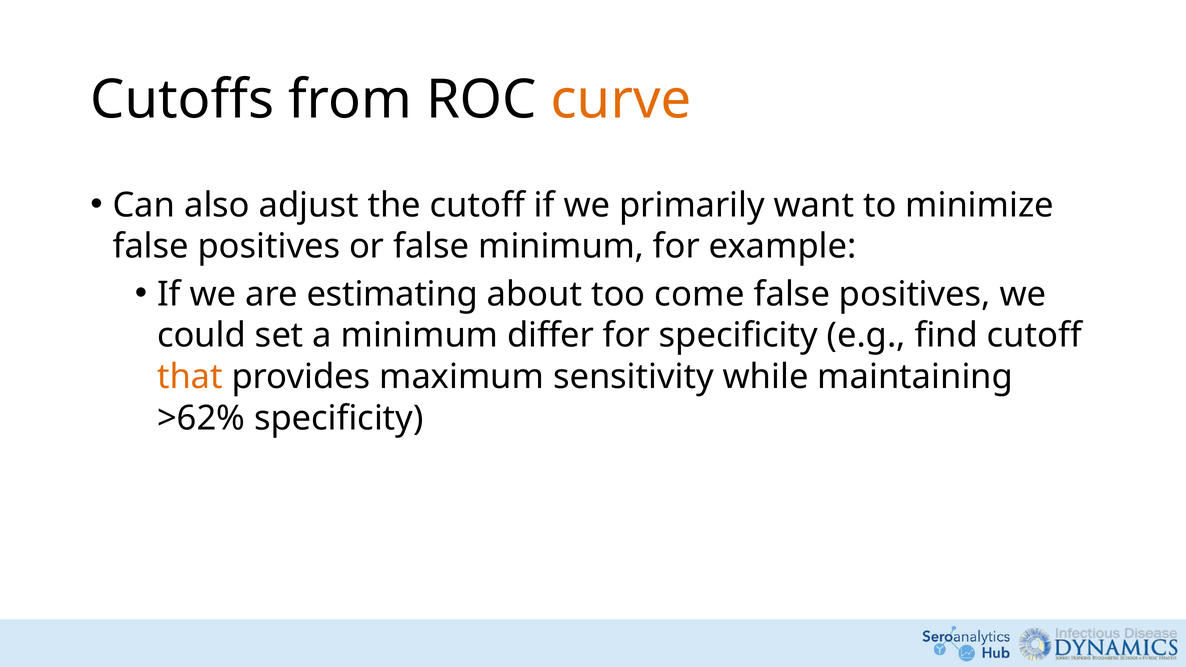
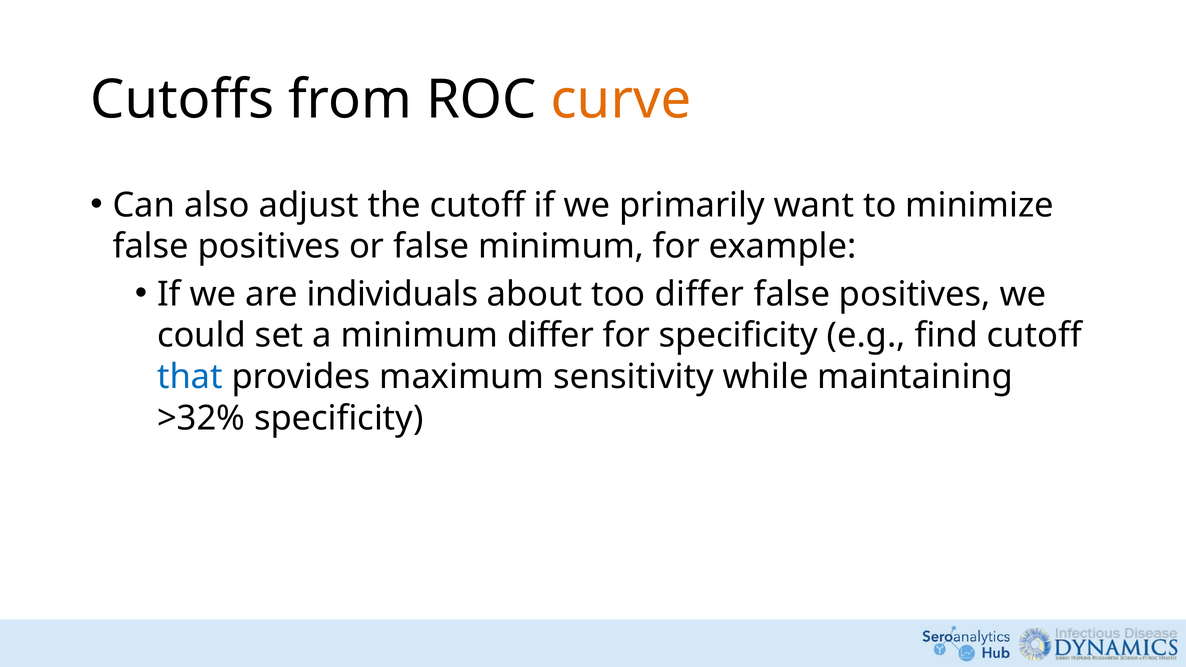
estimating: estimating -> individuals (392, 294)
too come: come -> differ (699, 294)
that colour: orange -> blue (190, 377)
>62%: >62% -> >32% (201, 418)
